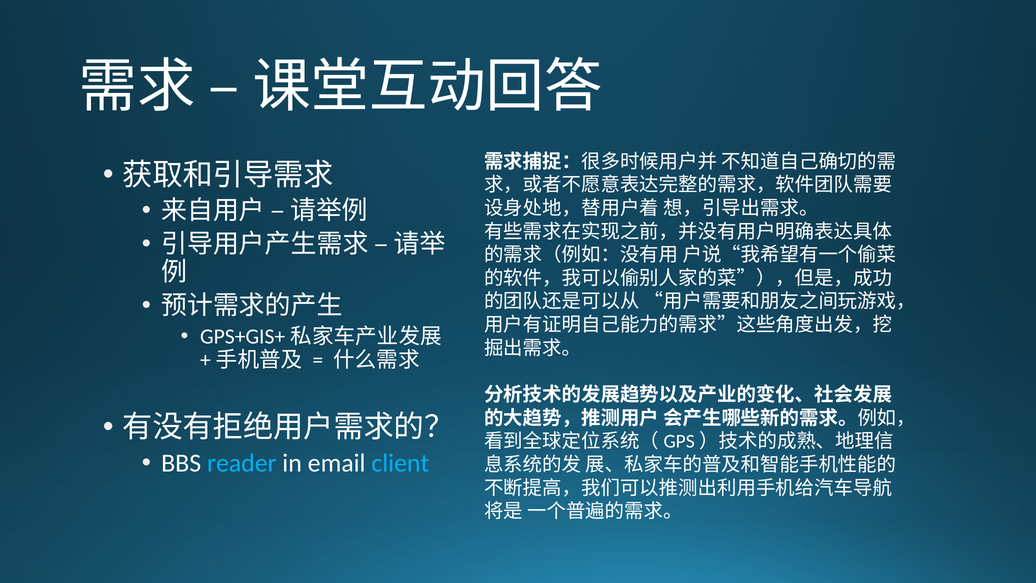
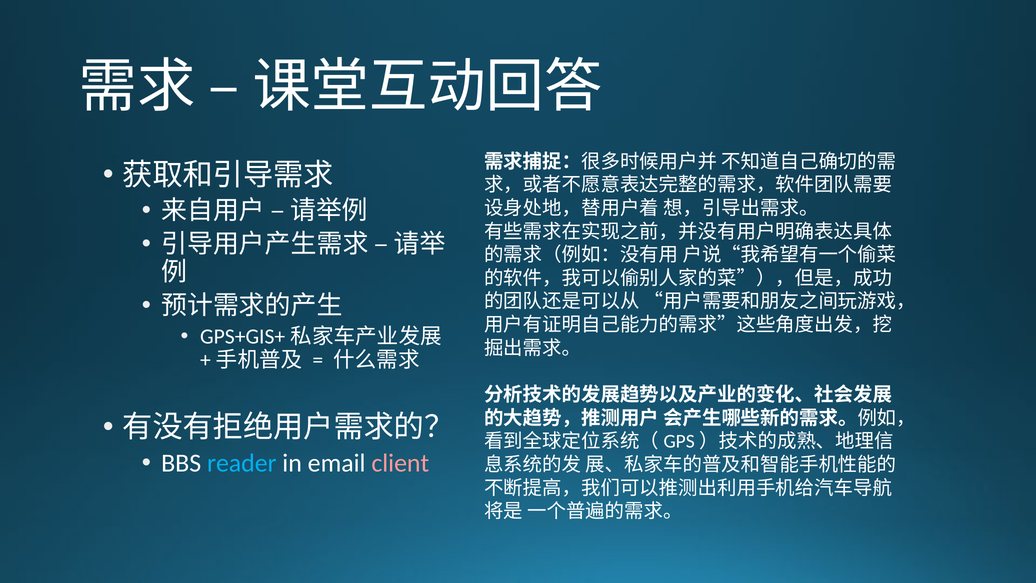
client colour: light blue -> pink (400, 463)
